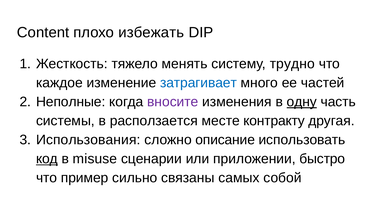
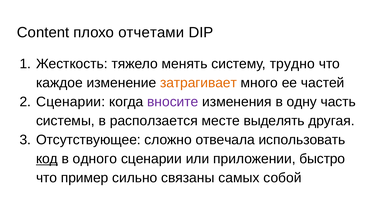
избежать: избежать -> отчетами (151, 32)
затрагивает colour: blue -> orange (198, 83)
Неполные: Неполные -> Сценарии (71, 102)
одну underline: present -> none (302, 102)
контракту: контракту -> выделять (274, 121)
Использования: Использования -> Отсутствующее (88, 140)
описание: описание -> отвечала (225, 140)
misuse: misuse -> одного (95, 159)
